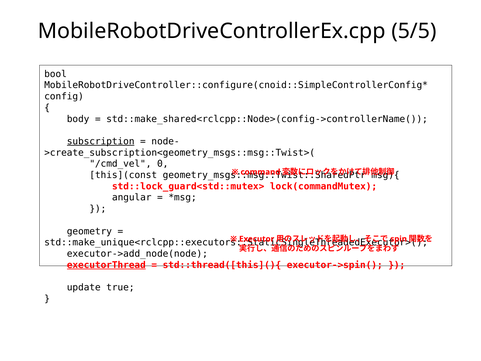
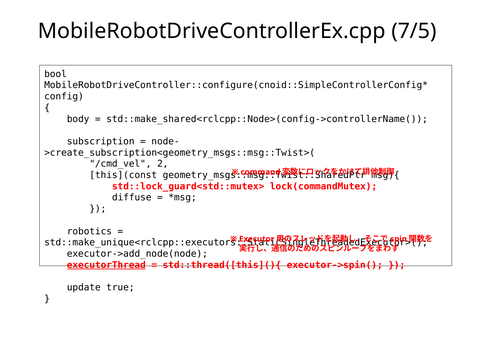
5/5: 5/5 -> 7/5 (414, 31)
subscription underline: present -> none (101, 141)
0: 0 -> 2 (163, 164)
angular: angular -> diffuse (132, 197)
geometry: geometry -> robotics (89, 231)
